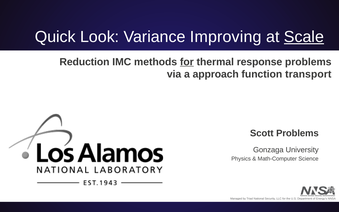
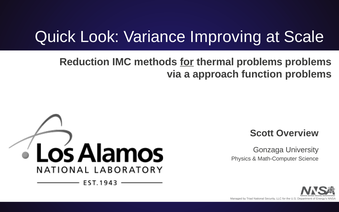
Scale underline: present -> none (304, 37)
thermal response: response -> problems (260, 62)
function transport: transport -> problems (308, 74)
Scott Problems: Problems -> Overview (297, 133)
